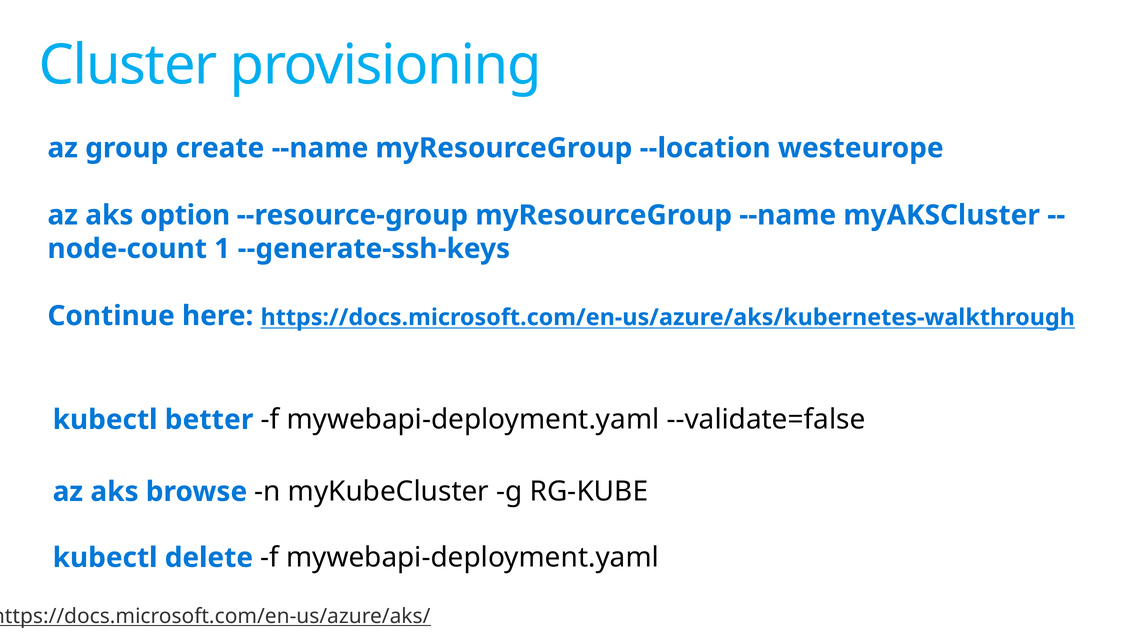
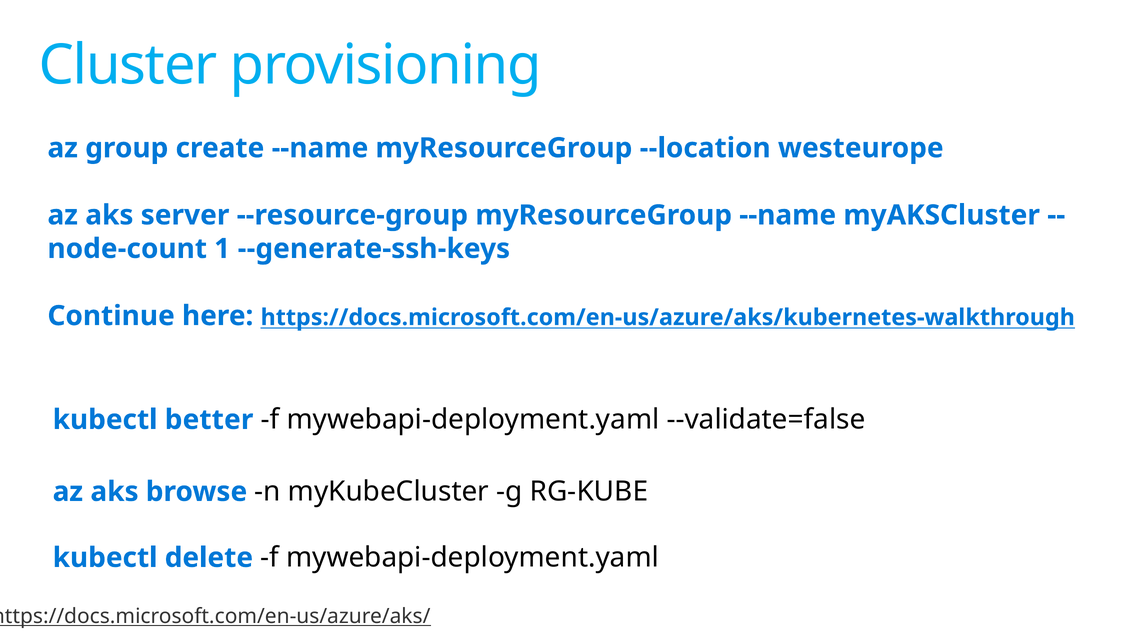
option: option -> server (185, 215)
